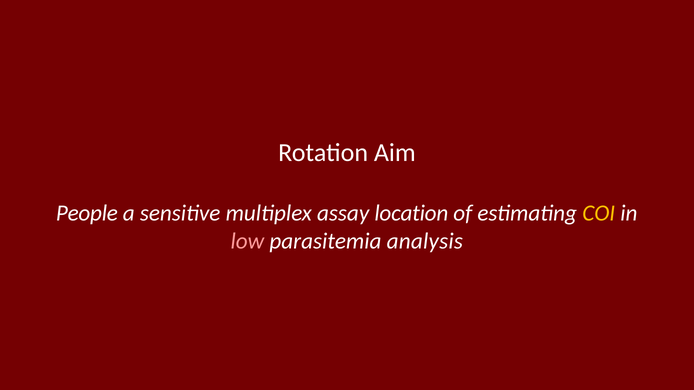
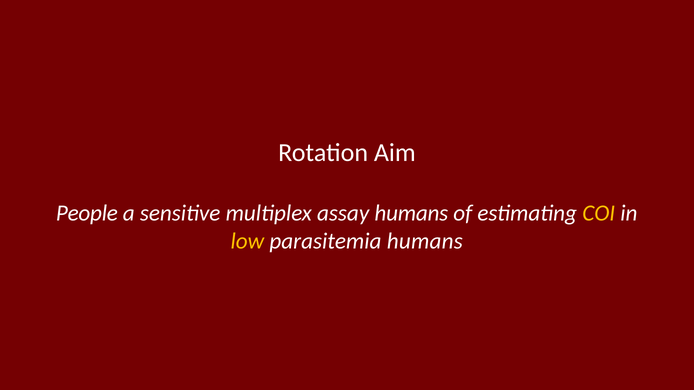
assay location: location -> humans (411, 213)
low colour: pink -> yellow (247, 241)
parasitemia analysis: analysis -> humans (425, 241)
